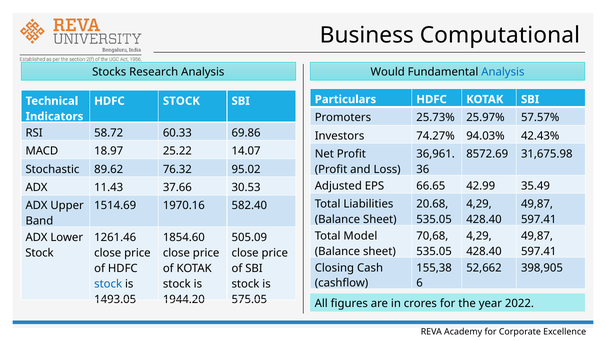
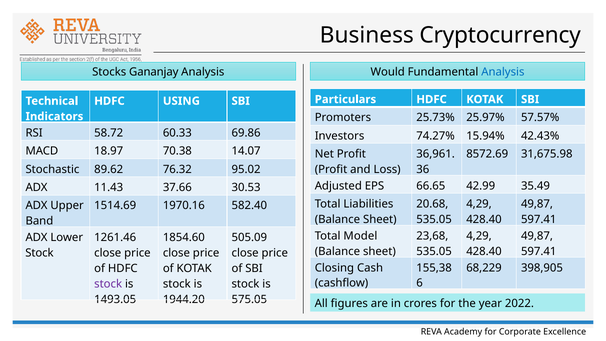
Computational: Computational -> Cryptocurrency (500, 35)
Research: Research -> Gananjay (154, 72)
STOCK: STOCK -> USING (181, 101)
94.03%: 94.03% -> 15.94% (485, 136)
25.22: 25.22 -> 70.38 (177, 151)
70,68: 70,68 -> 23,68 (432, 236)
52,662: 52,662 -> 68,229 (484, 268)
stock colour: blue -> purple (108, 284)
